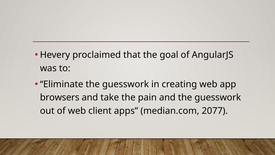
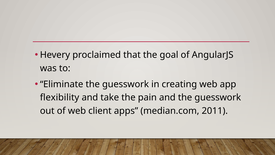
browsers: browsers -> flexibility (60, 97)
2077: 2077 -> 2011 (215, 111)
